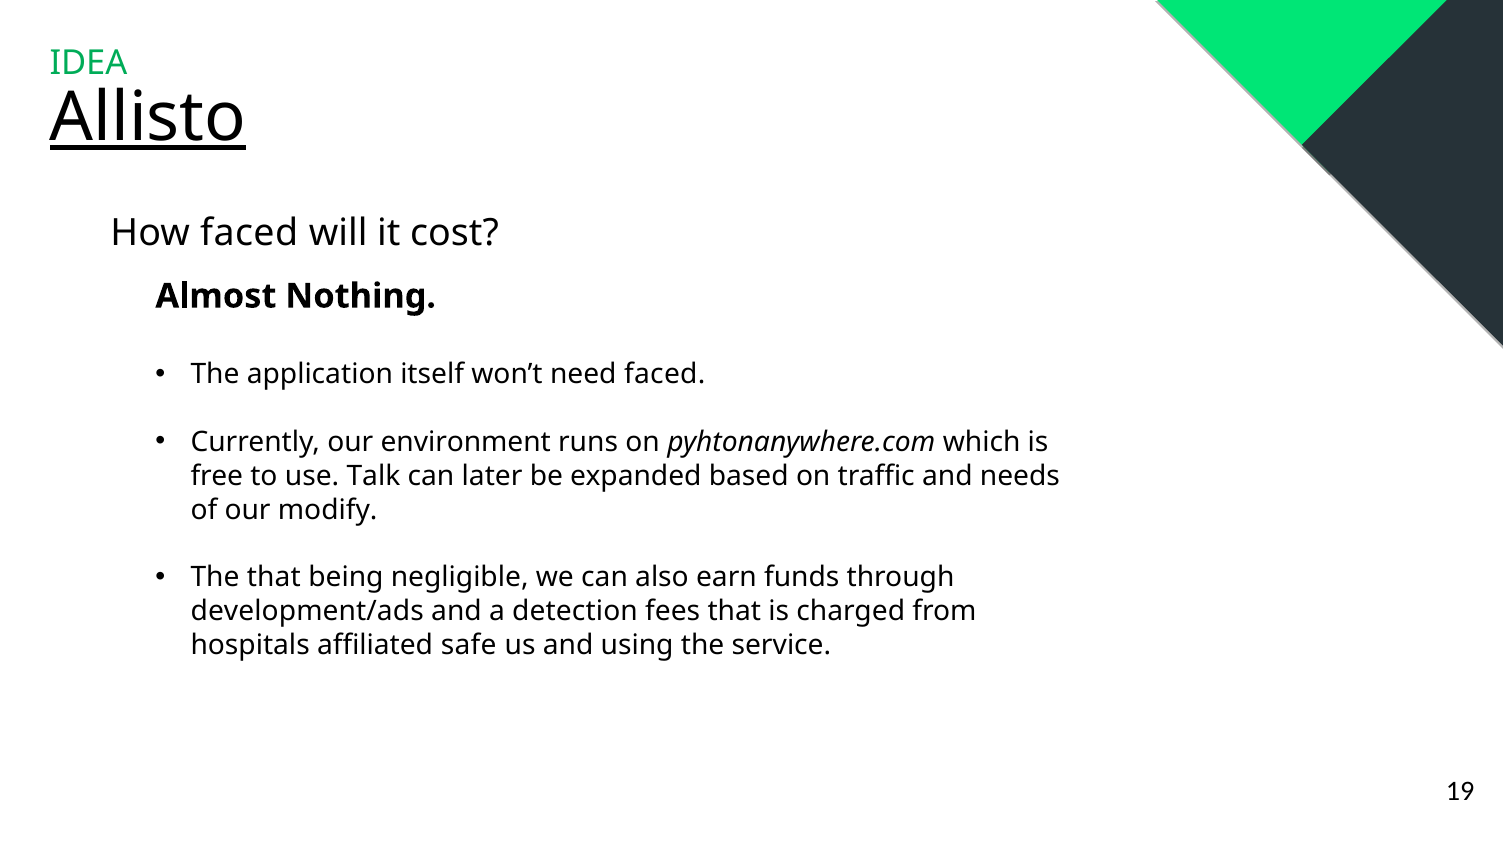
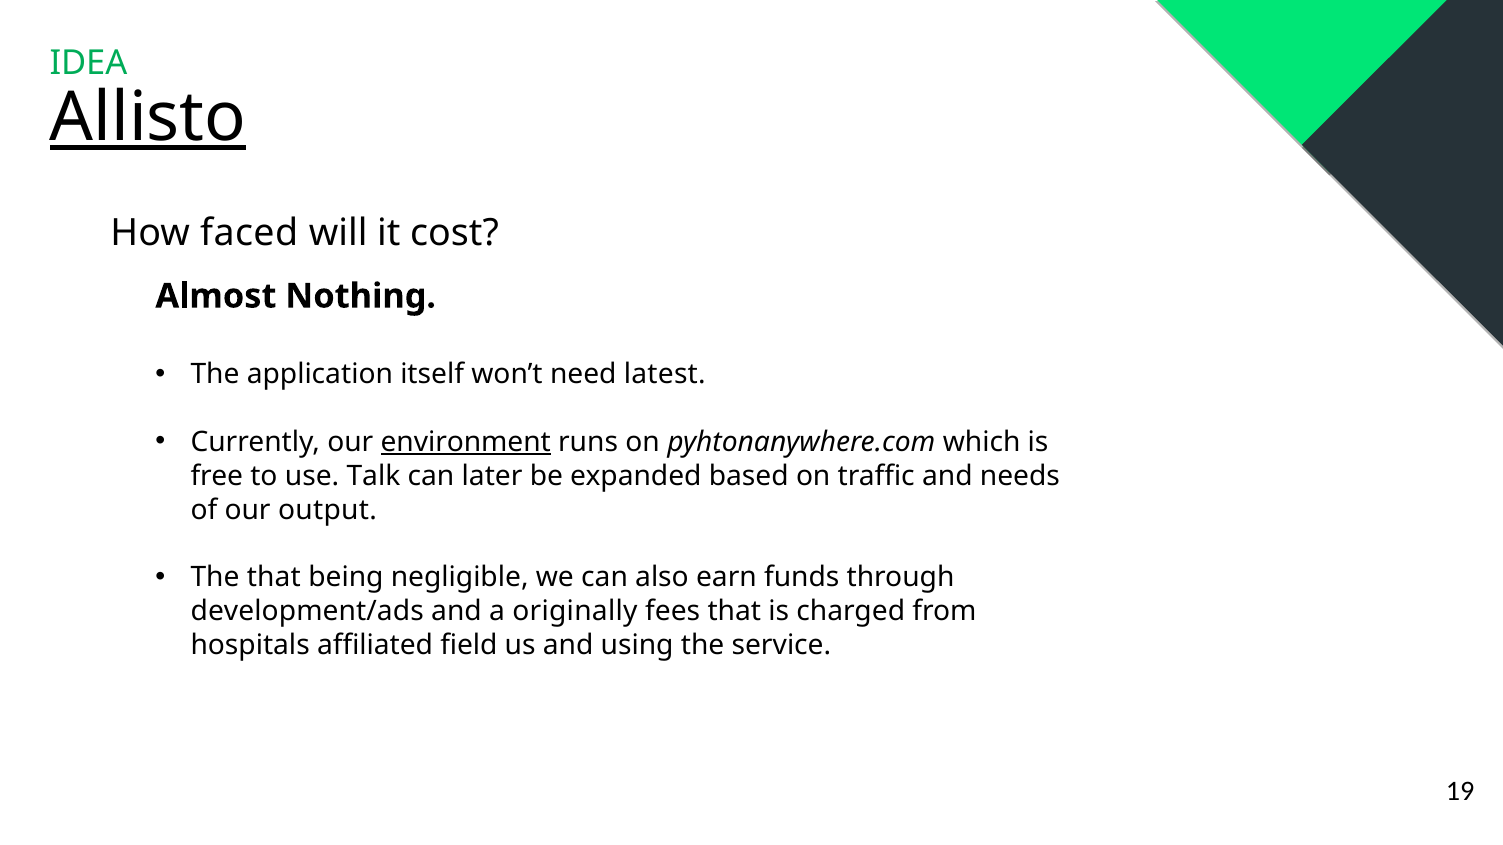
need faced: faced -> latest (665, 375)
environment underline: none -> present (466, 442)
modify: modify -> output (328, 510)
detection: detection -> originally (575, 611)
safe: safe -> field (469, 645)
